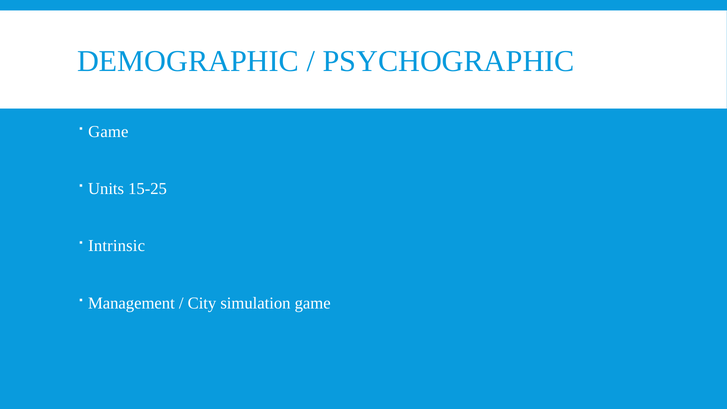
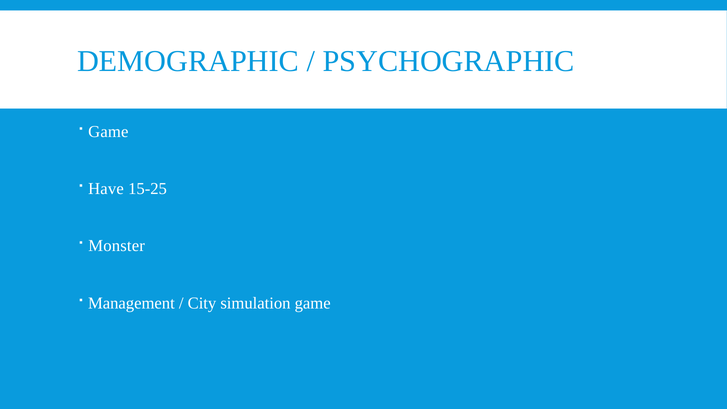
Units: Units -> Have (106, 189)
Intrinsic: Intrinsic -> Monster (117, 246)
